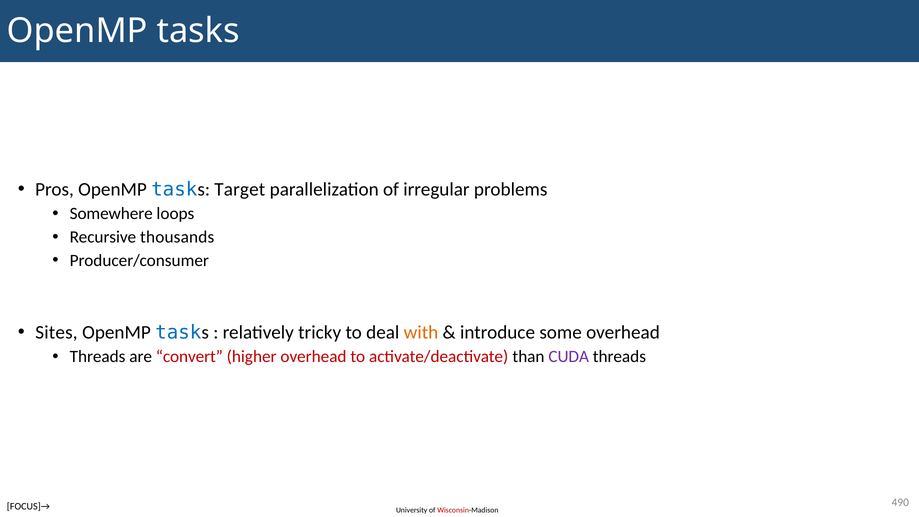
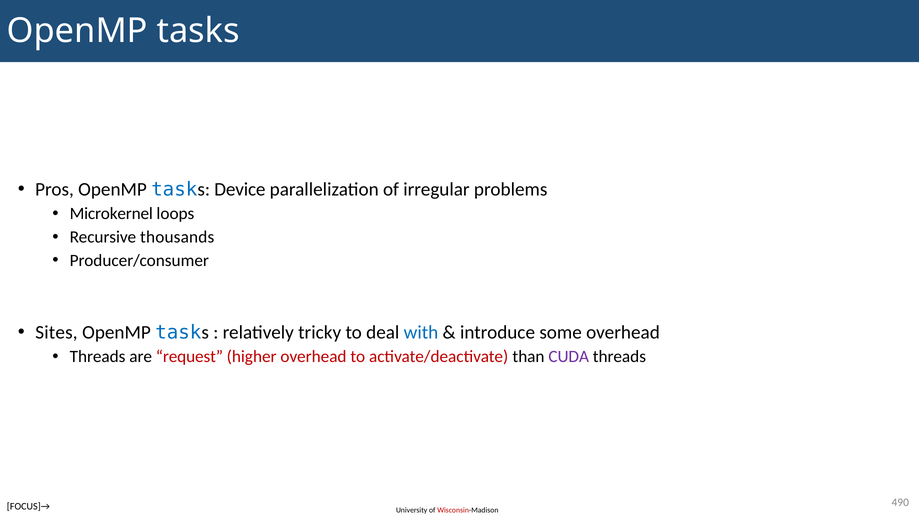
Target: Target -> Device (240, 189)
Somewhere: Somewhere -> Microkernel (111, 214)
with colour: orange -> blue (421, 332)
convert: convert -> request (189, 357)
